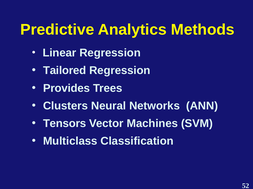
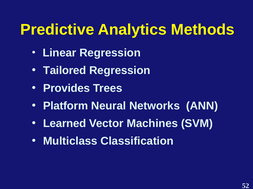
Clusters: Clusters -> Platform (66, 106)
Tensors: Tensors -> Learned (65, 124)
